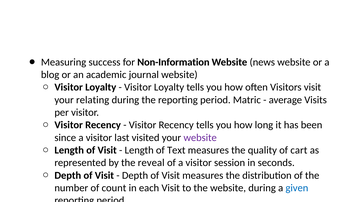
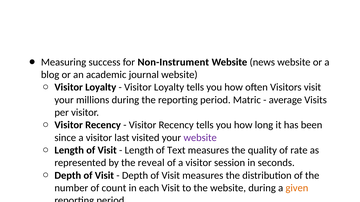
Non-Information: Non-Information -> Non-Instrument (173, 62)
relating: relating -> millions (93, 100)
cart: cart -> rate (299, 151)
given colour: blue -> orange (297, 188)
